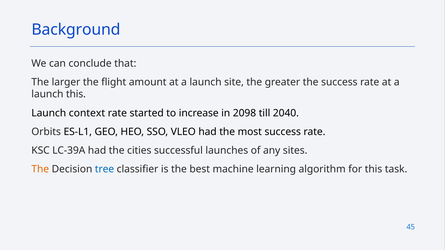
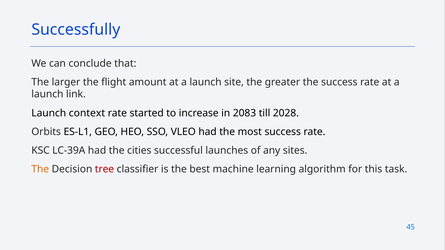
Background: Background -> Successfully (76, 30)
launch this: this -> link (76, 94)
2098: 2098 -> 2083 (244, 113)
2040: 2040 -> 2028 (286, 113)
tree colour: blue -> red (105, 169)
